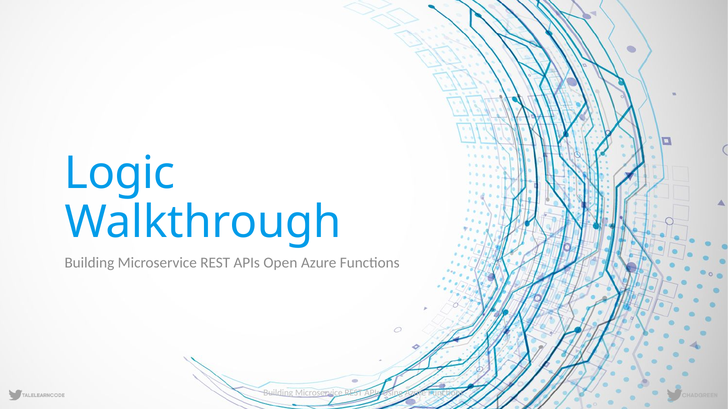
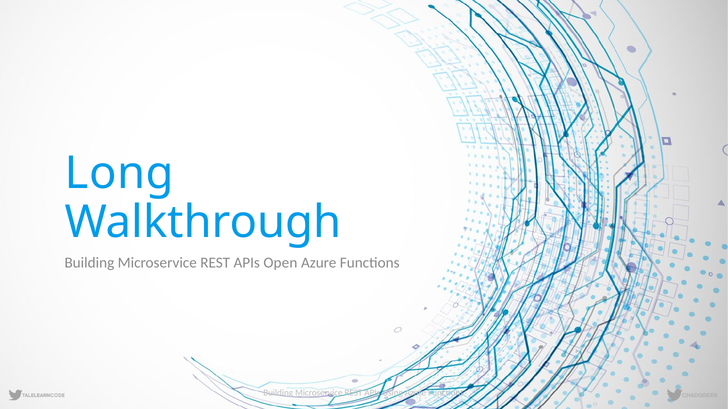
Logic: Logic -> Long (119, 174)
